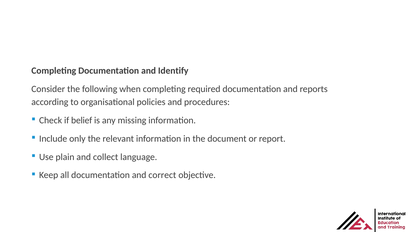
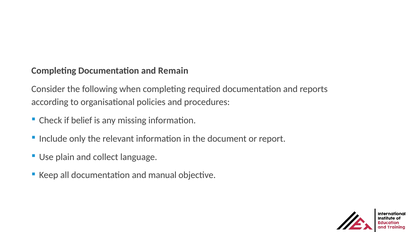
Identify: Identify -> Remain (173, 71)
correct: correct -> manual (162, 175)
